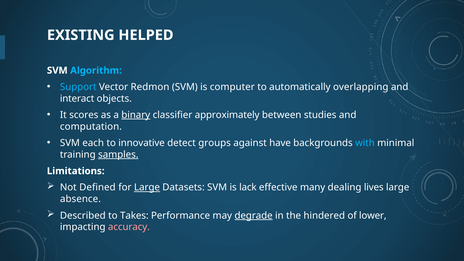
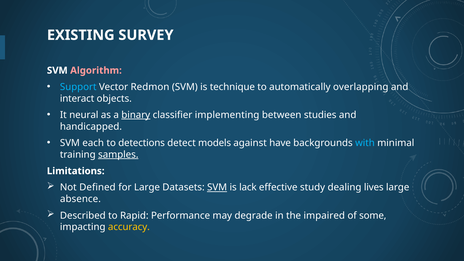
HELPED: HELPED -> SURVEY (146, 35)
Algorithm colour: light blue -> pink (96, 70)
computer: computer -> technique (232, 87)
scores: scores -> neural (84, 115)
approximately: approximately -> implementing (227, 115)
computation: computation -> handicapped (91, 127)
innovative: innovative -> detections (142, 143)
groups: groups -> models (215, 143)
Large underline: present -> none (147, 187)
SVM underline: none -> present (217, 187)
many: many -> study (313, 187)
Takes: Takes -> Rapid (134, 216)
degrade underline: present -> none (254, 216)
hindered: hindered -> impaired (324, 216)
lower: lower -> some (373, 216)
accuracy colour: pink -> yellow (129, 227)
